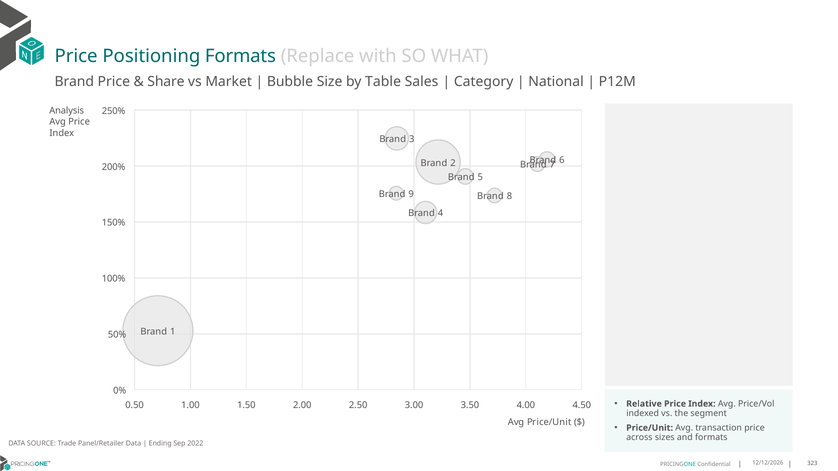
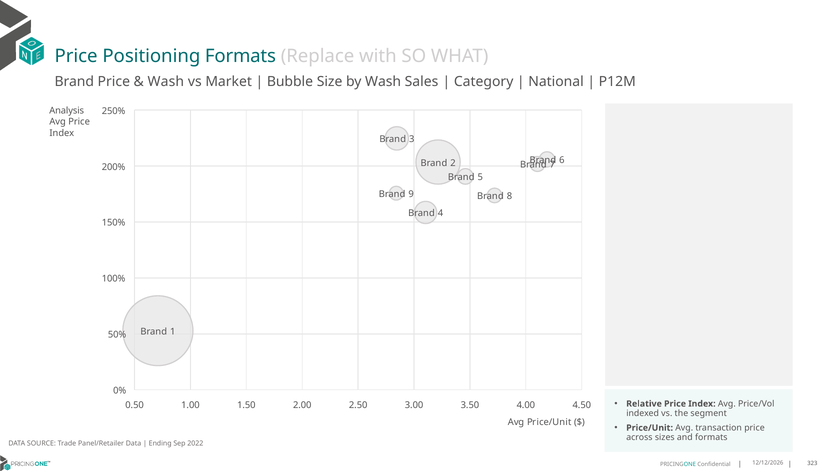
Share: Share -> Wash (166, 82)
by Table: Table -> Wash (383, 82)
